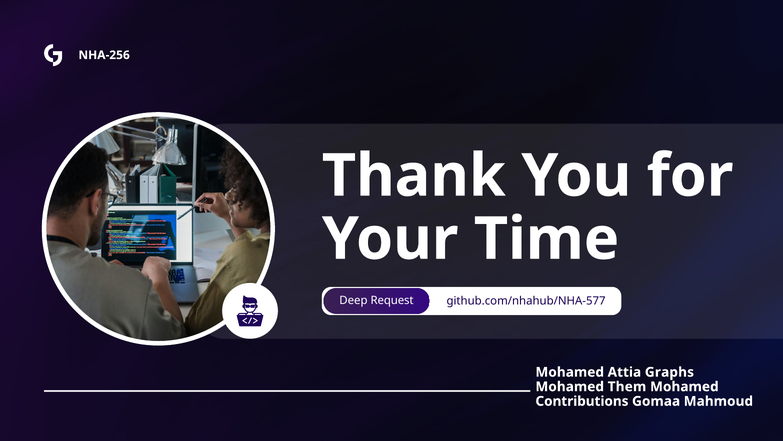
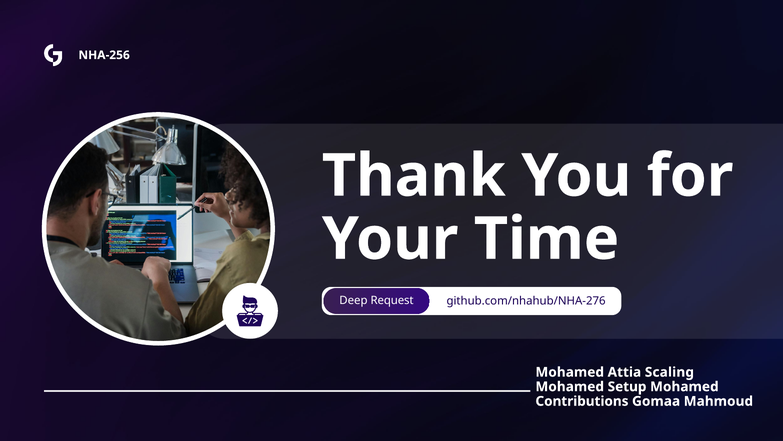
github.com/nhahub/NHA-577: github.com/nhahub/NHA-577 -> github.com/nhahub/NHA-276 (526, 300)
Graphs: Graphs -> Scaling (669, 372)
Them: Them -> Setup (627, 386)
